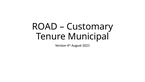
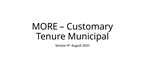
ROAD: ROAD -> MORE (45, 26)
